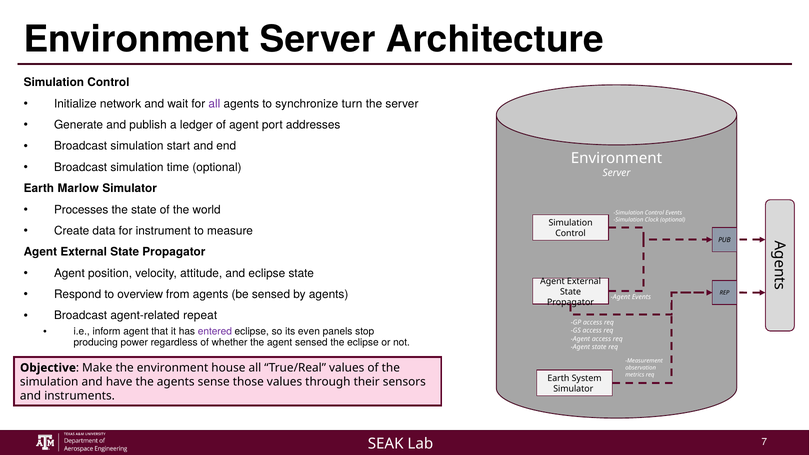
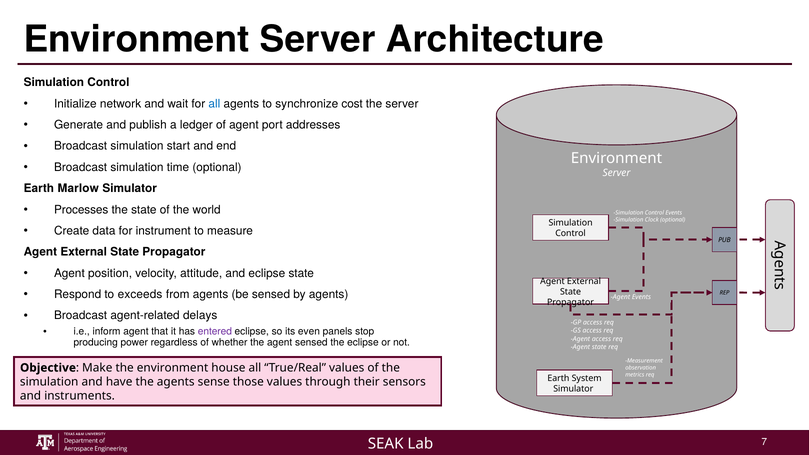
all colour: purple -> blue (214, 104)
turn: turn -> cost (352, 104)
overview: overview -> exceeds (140, 294)
repeat: repeat -> delays (200, 316)
